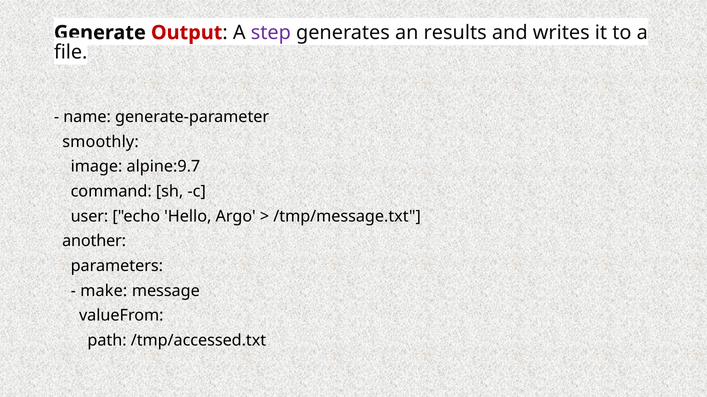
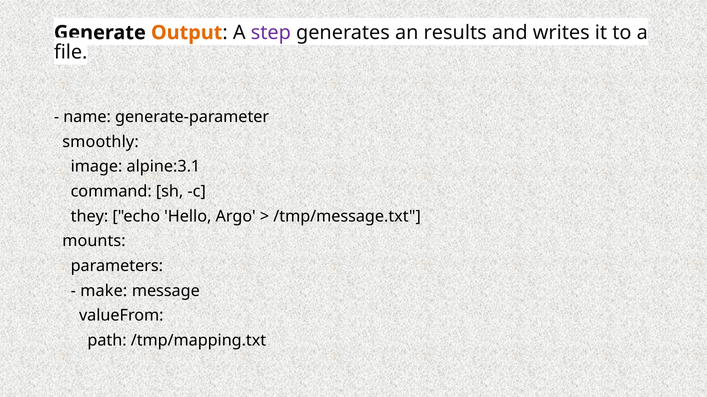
Output colour: red -> orange (187, 33)
alpine:9.7: alpine:9.7 -> alpine:3.1 (163, 167)
user: user -> they (89, 217)
another: another -> mounts (94, 241)
/tmp/accessed.txt: /tmp/accessed.txt -> /tmp/mapping.txt (198, 341)
